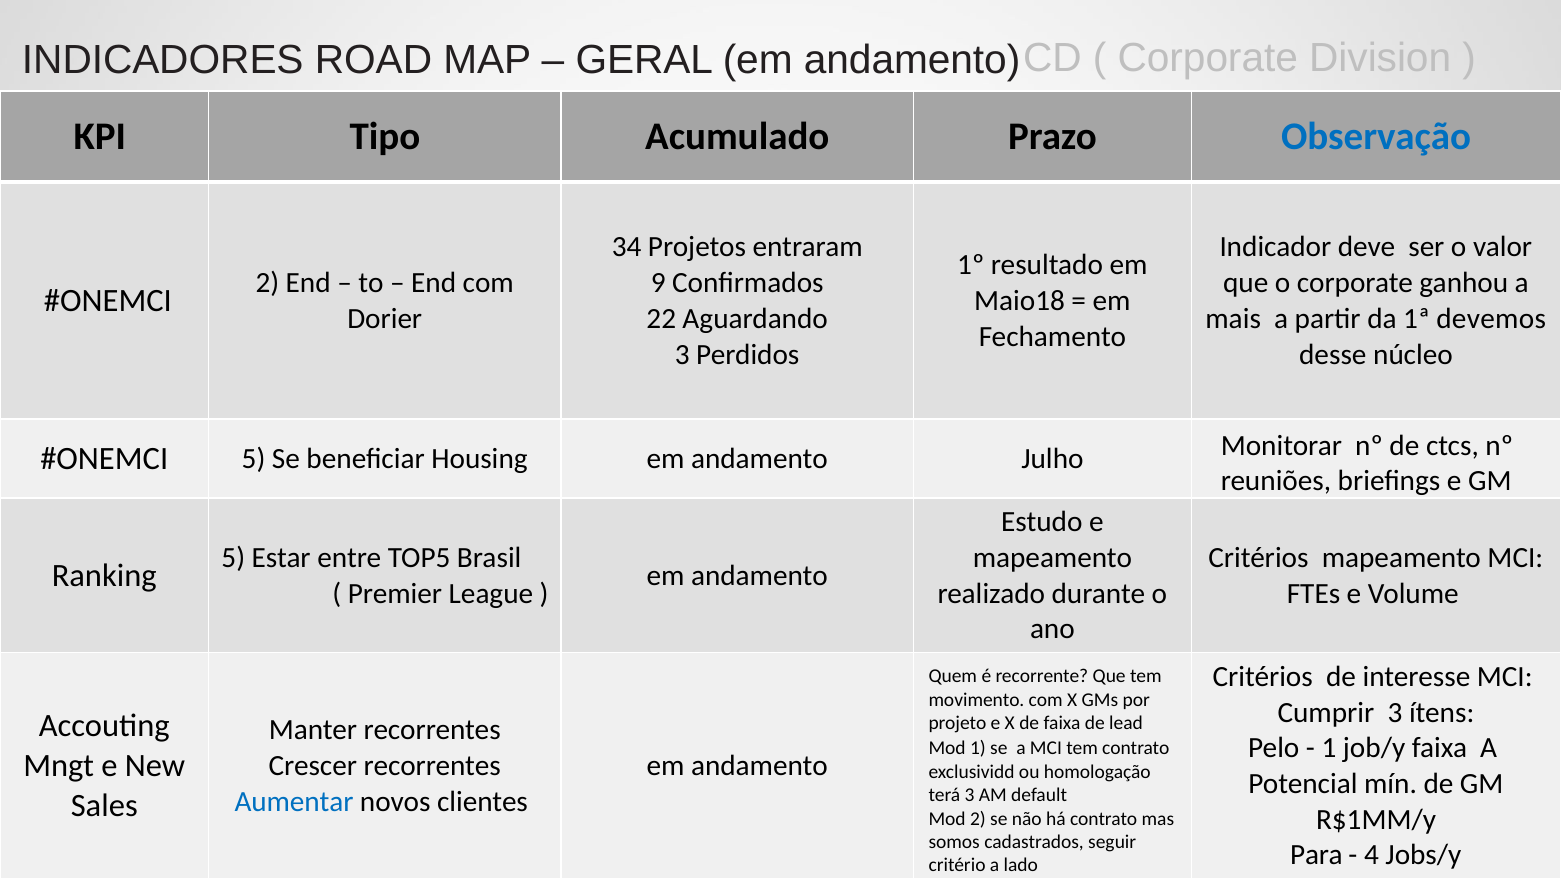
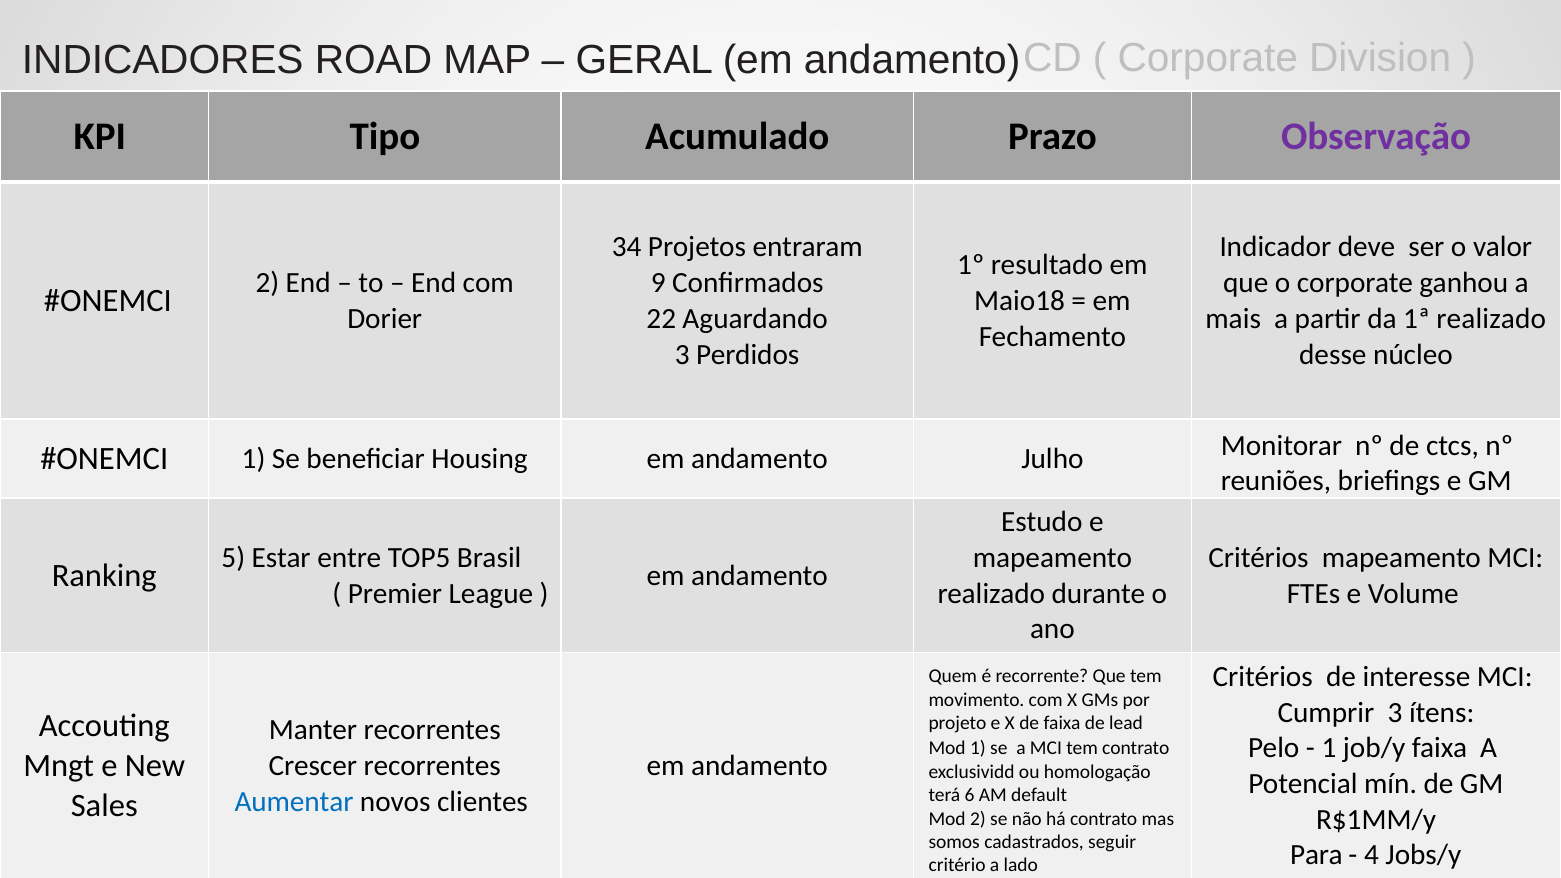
Observação colour: blue -> purple (1376, 137)
1ª devemos: devemos -> realizado (1491, 319)
5: 5 -> 1 (254, 459)
terá 3: 3 -> 6 (970, 795)
